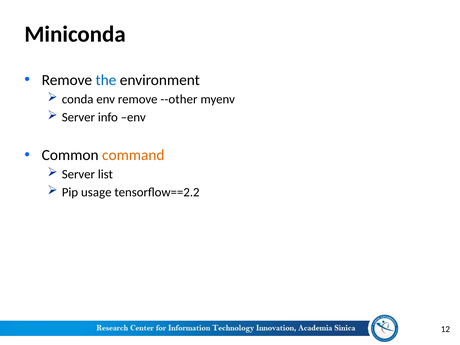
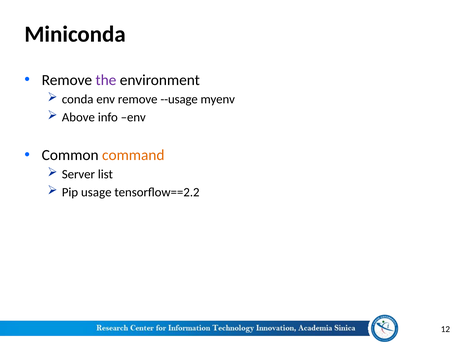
the colour: blue -> purple (106, 80)
--other: --other -> --usage (179, 99)
Server: Server -> Above (78, 117)
